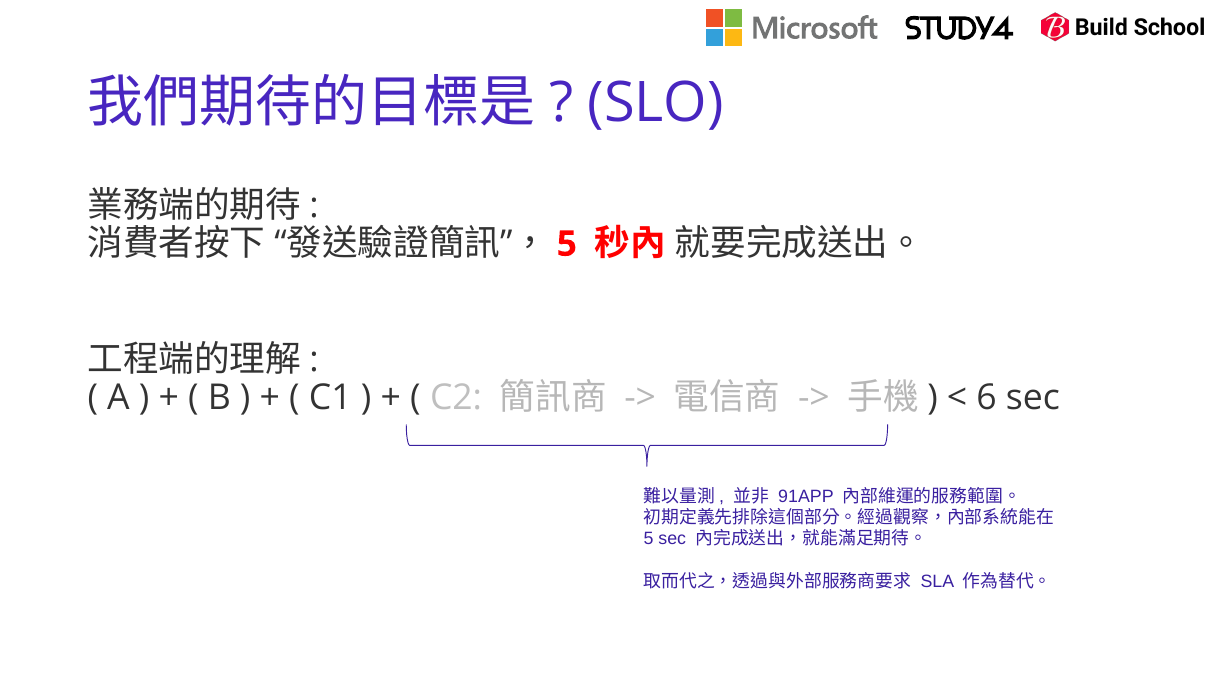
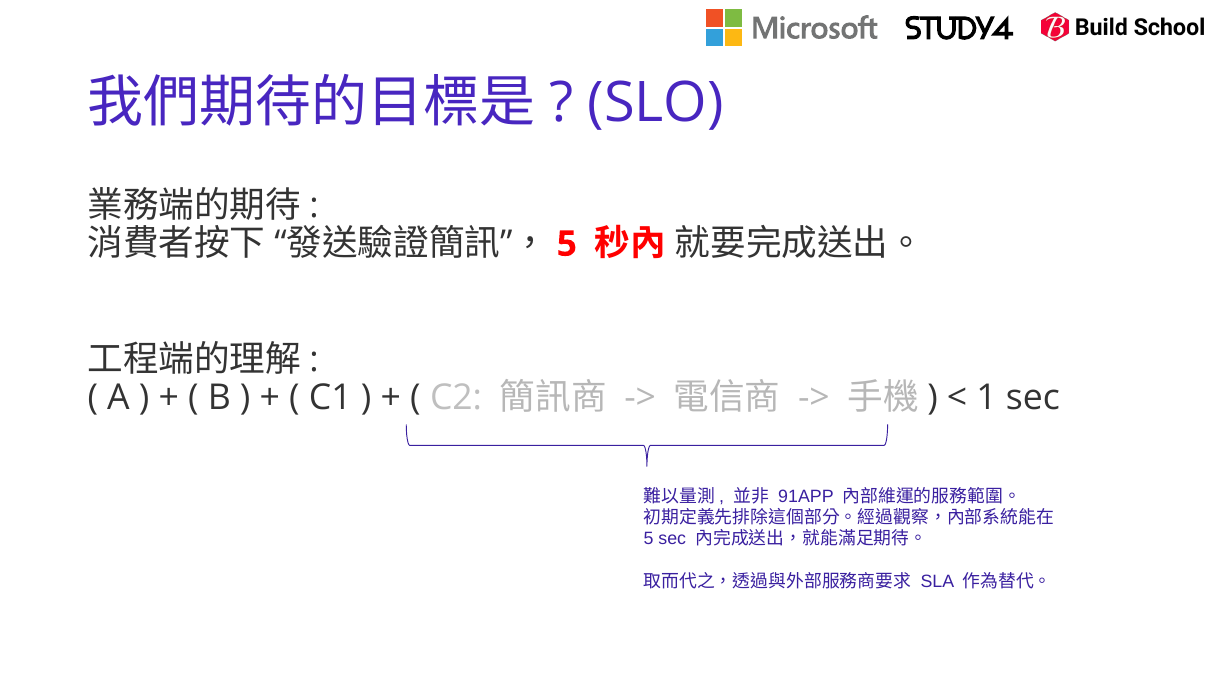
6: 6 -> 1 (987, 398)
